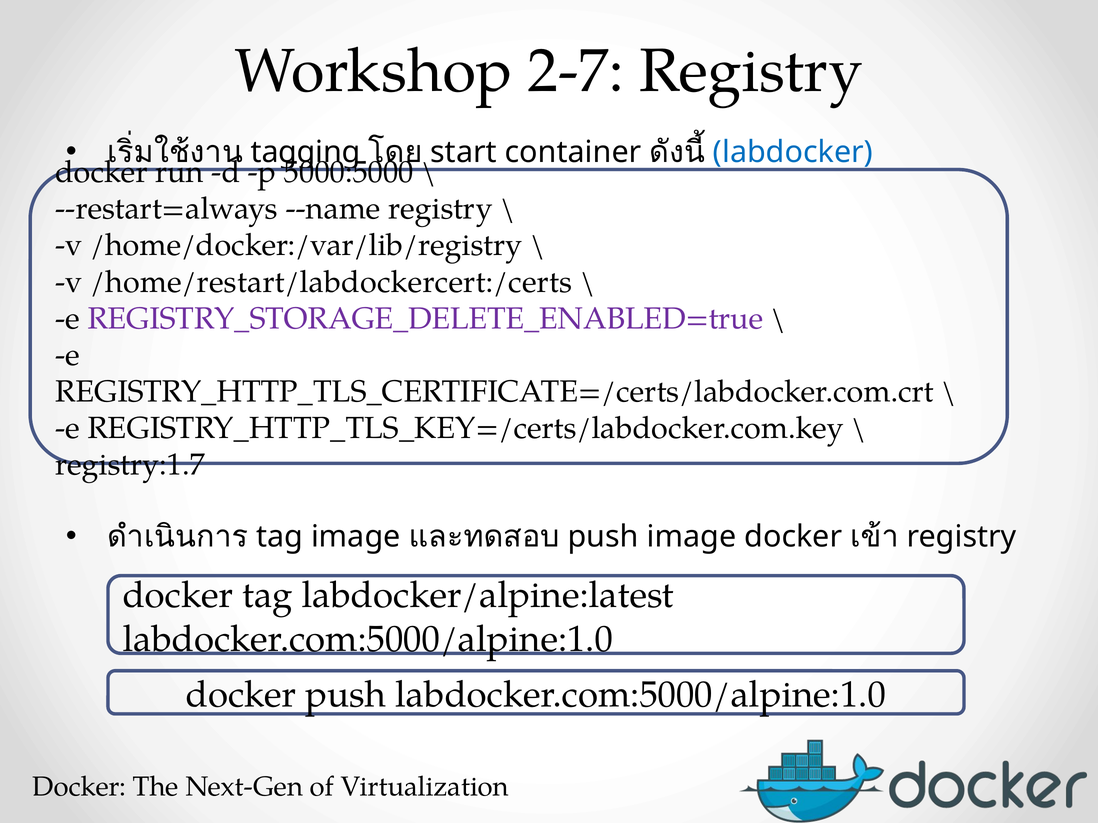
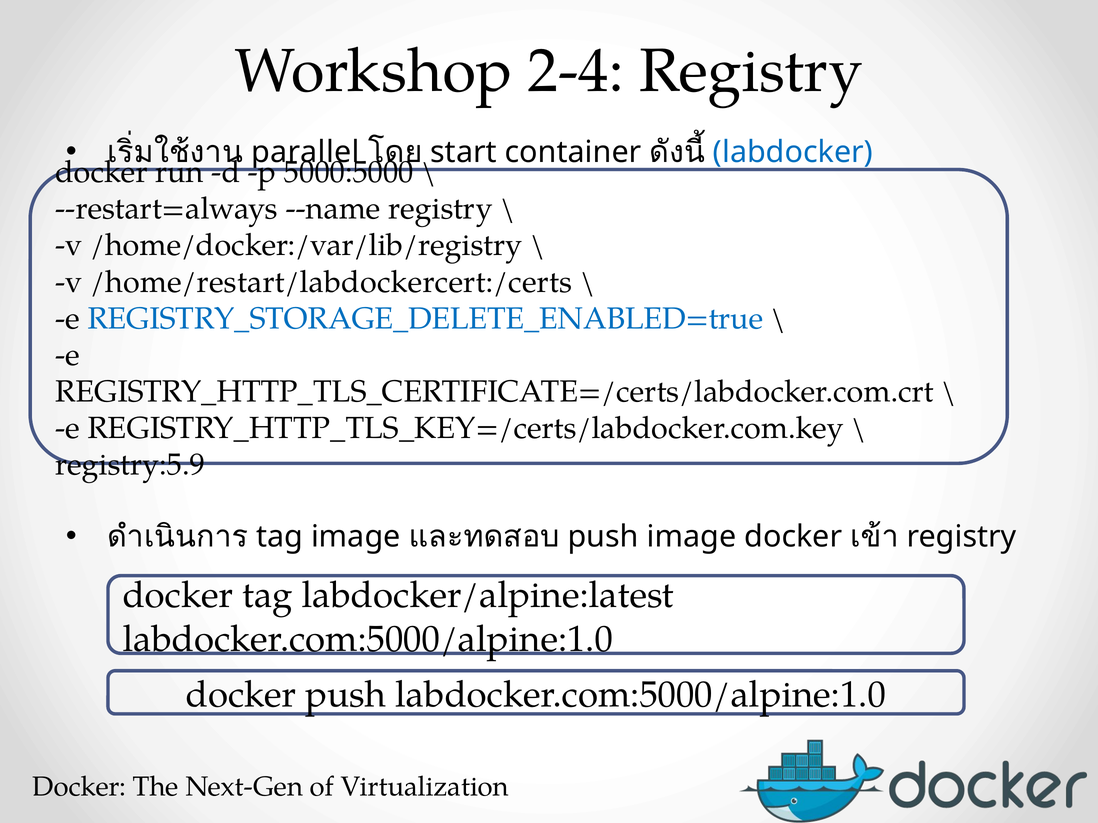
2-7: 2-7 -> 2-4 (576, 71)
tagging: tagging -> parallel (305, 152)
REGISTRY_STORAGE_DELETE_ENABLED=true colour: purple -> blue (425, 319)
registry:1.7: registry:1.7 -> registry:5.9 (130, 465)
